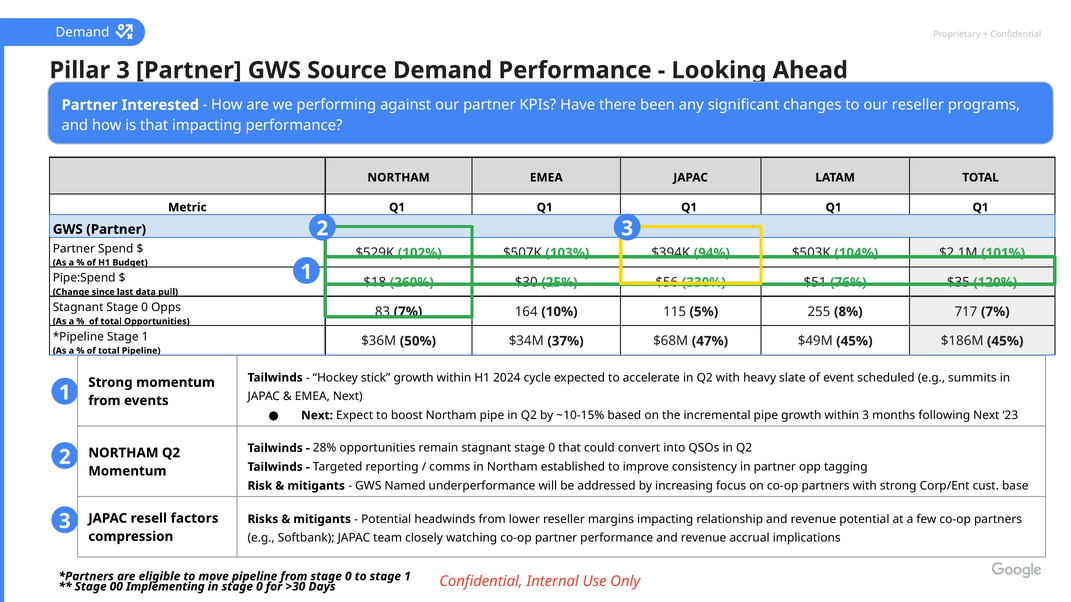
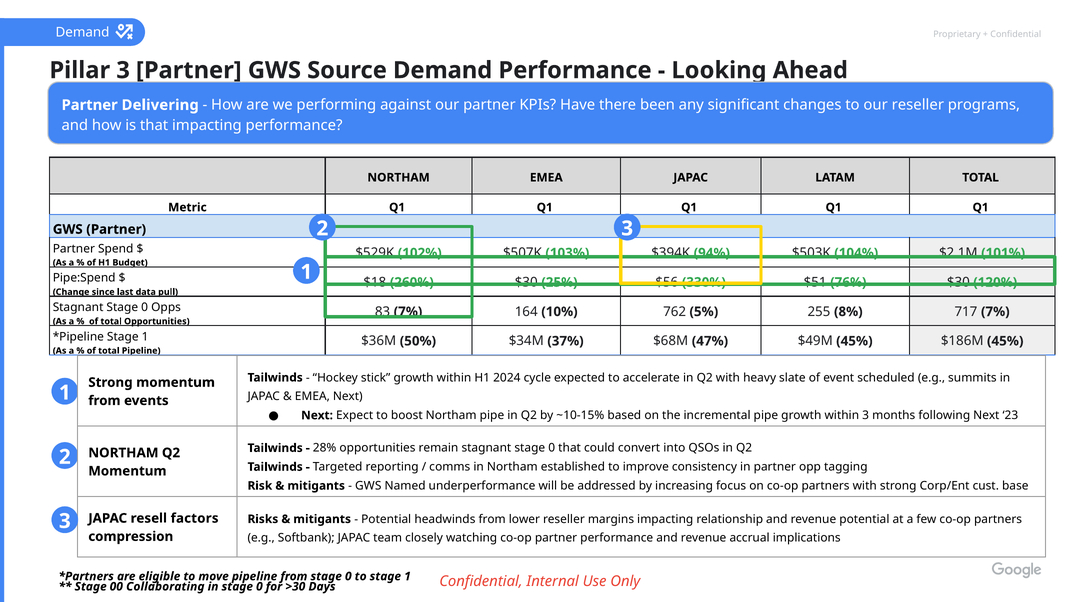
Interested: Interested -> Delivering (160, 105)
76% $35: $35 -> $30 (958, 283)
115: 115 -> 762 (675, 312)
Implementing: Implementing -> Collaborating (165, 587)
